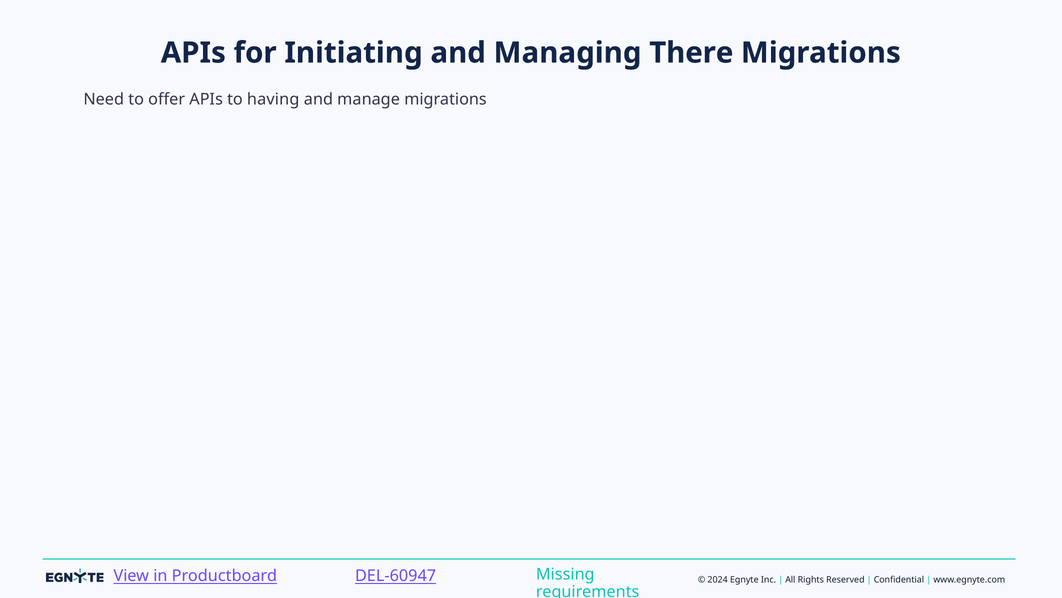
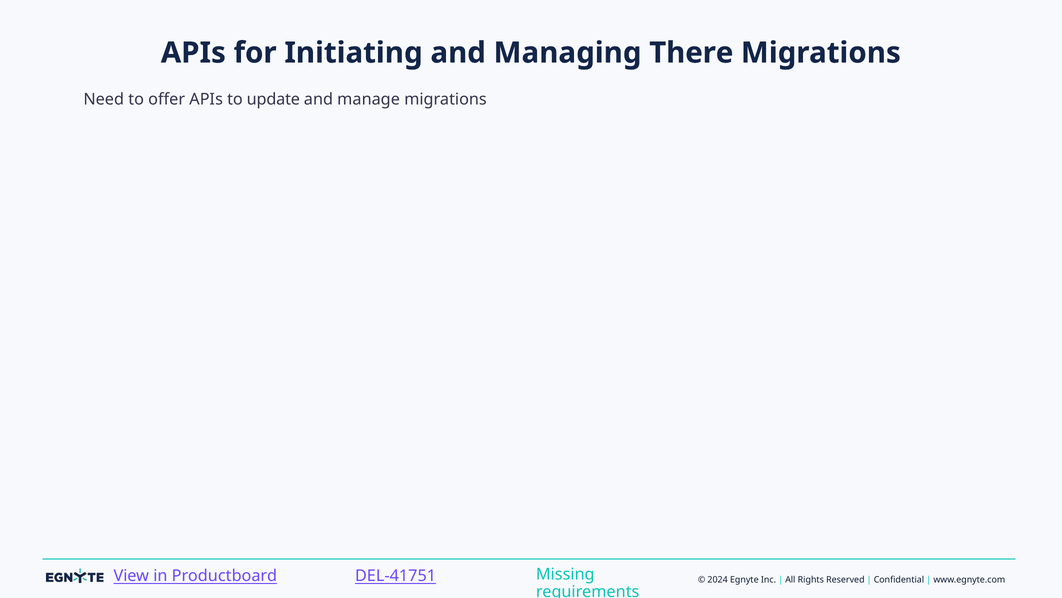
having: having -> update (273, 99)
DEL-60947: DEL-60947 -> DEL-41751 (396, 575)
